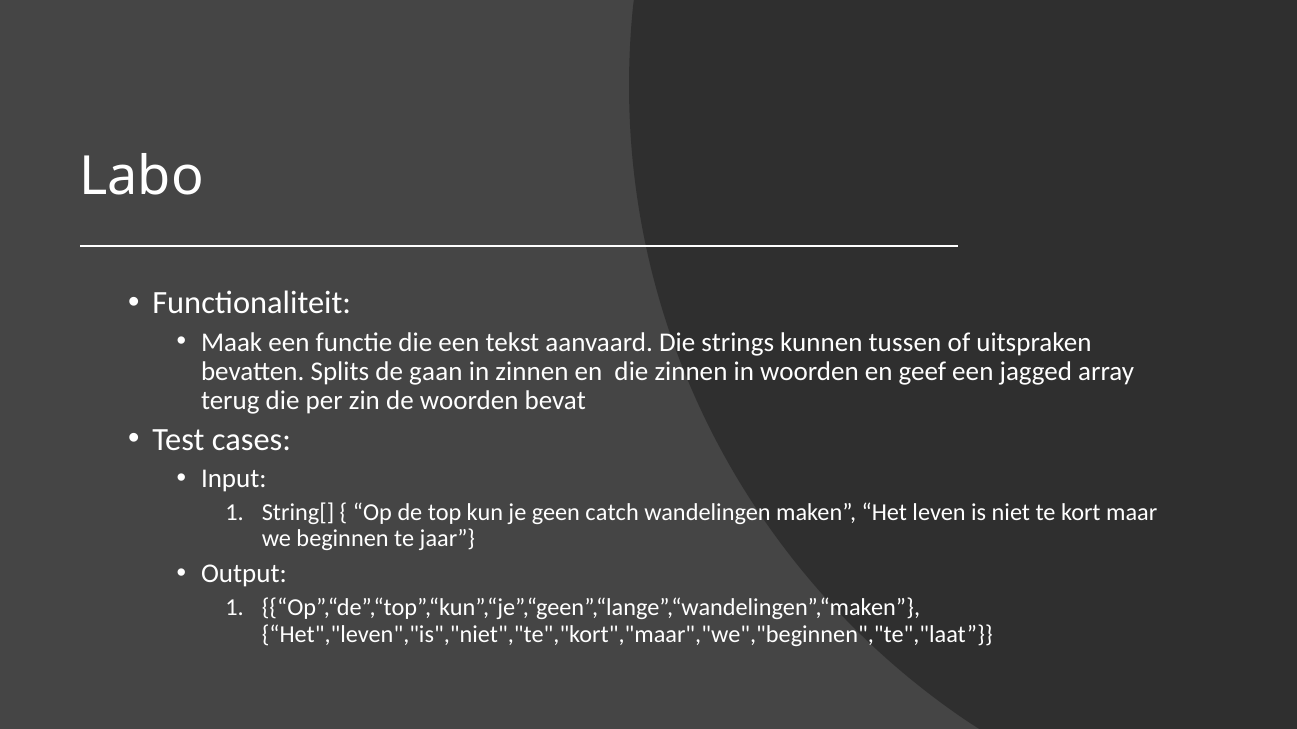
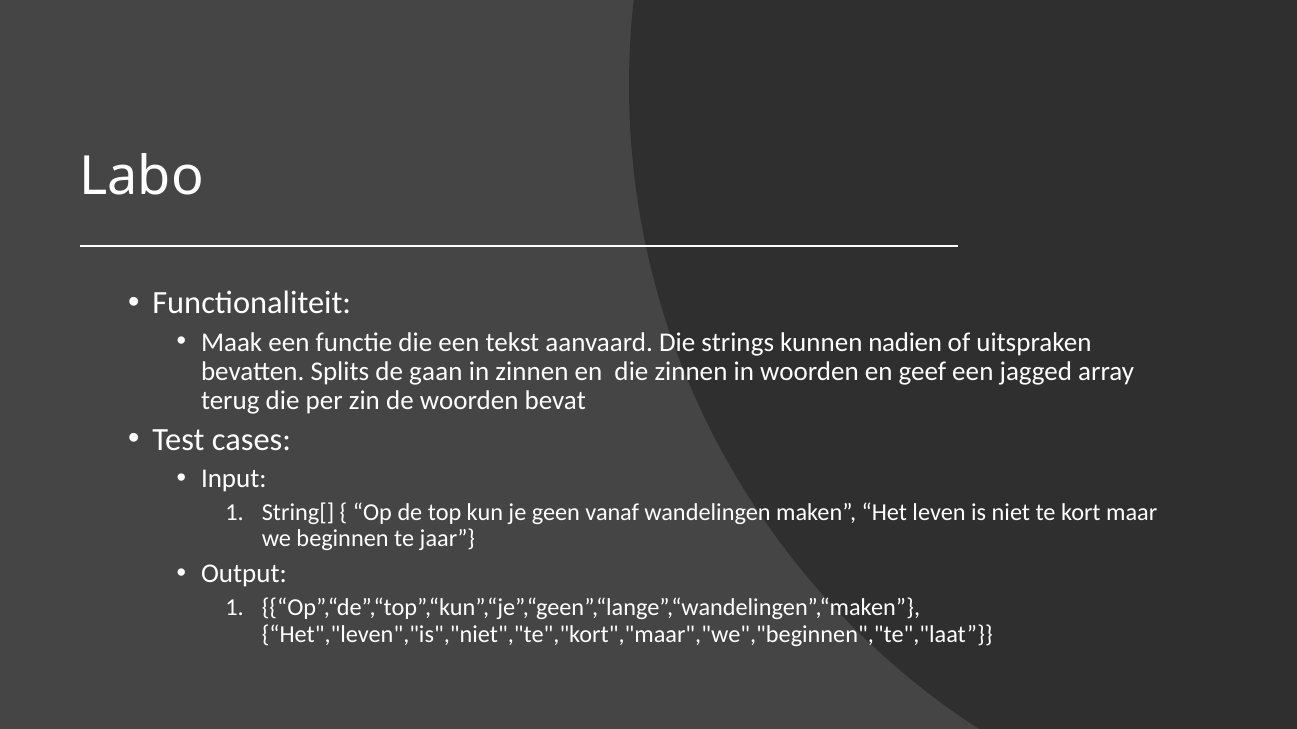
tussen: tussen -> nadien (905, 342)
catch: catch -> vanaf (612, 513)
